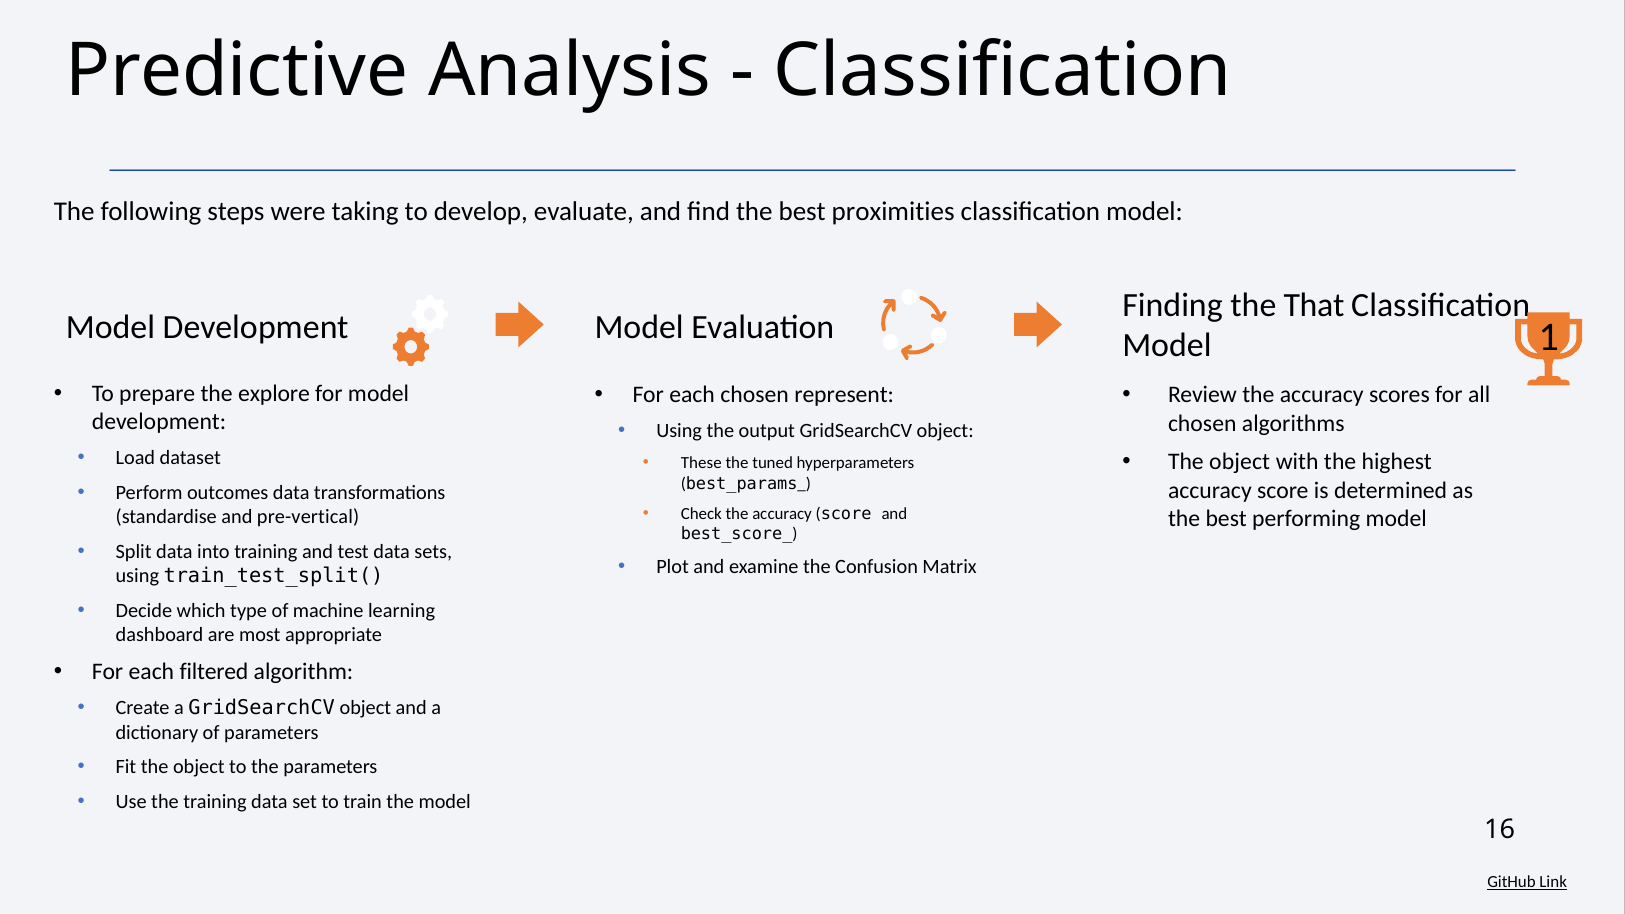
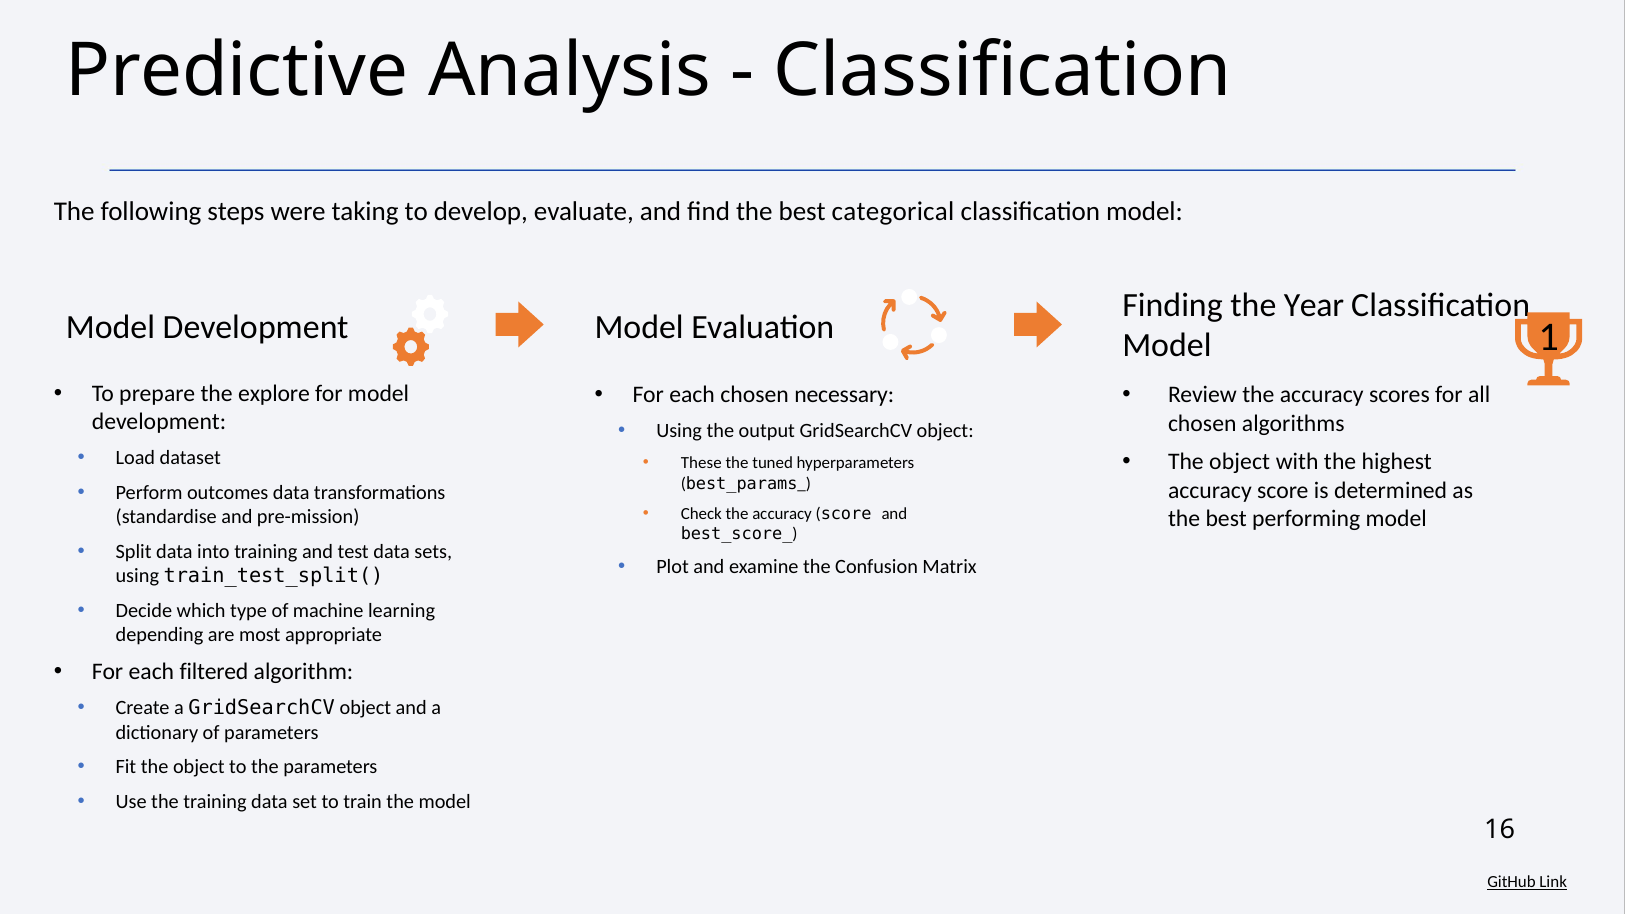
proximities: proximities -> categorical (893, 211)
That: That -> Year (1314, 305)
represent: represent -> necessary (844, 395)
pre-vertical: pre-vertical -> pre-mission (308, 517)
dashboard: dashboard -> depending (160, 635)
